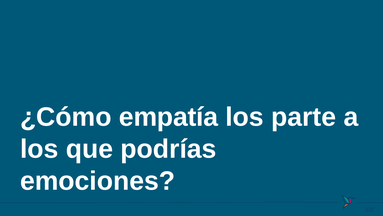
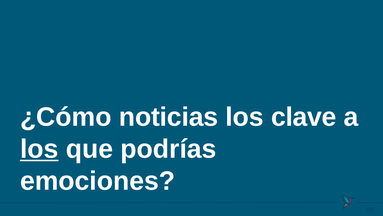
empatía: empatía -> noticias (169, 117)
parte: parte -> clave (304, 117)
los underline: none -> present (39, 149)
